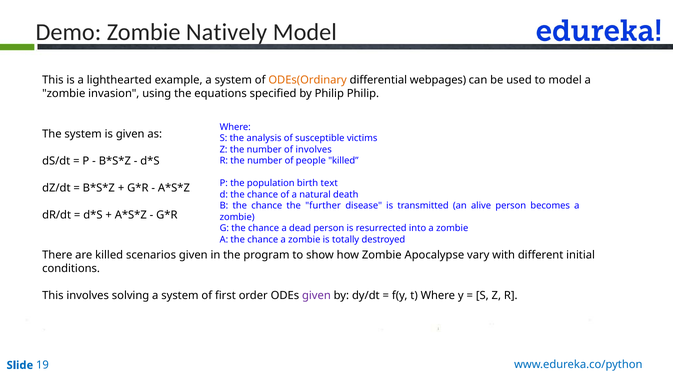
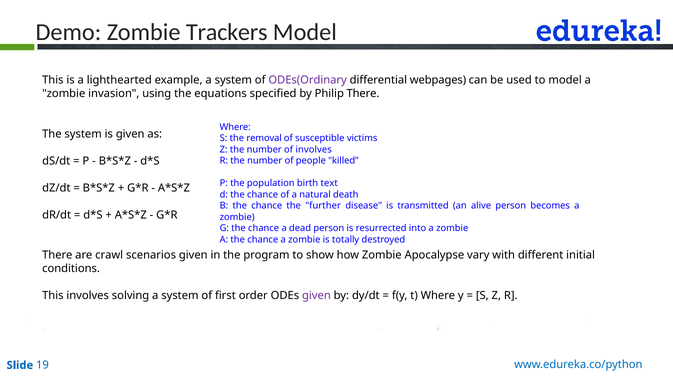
Natively: Natively -> Trackers (227, 32)
ODEs(Ordinary colour: orange -> purple (308, 80)
Philip Philip: Philip -> There (363, 93)
analysis: analysis -> removal (264, 138)
are killed: killed -> crawl (109, 255)
